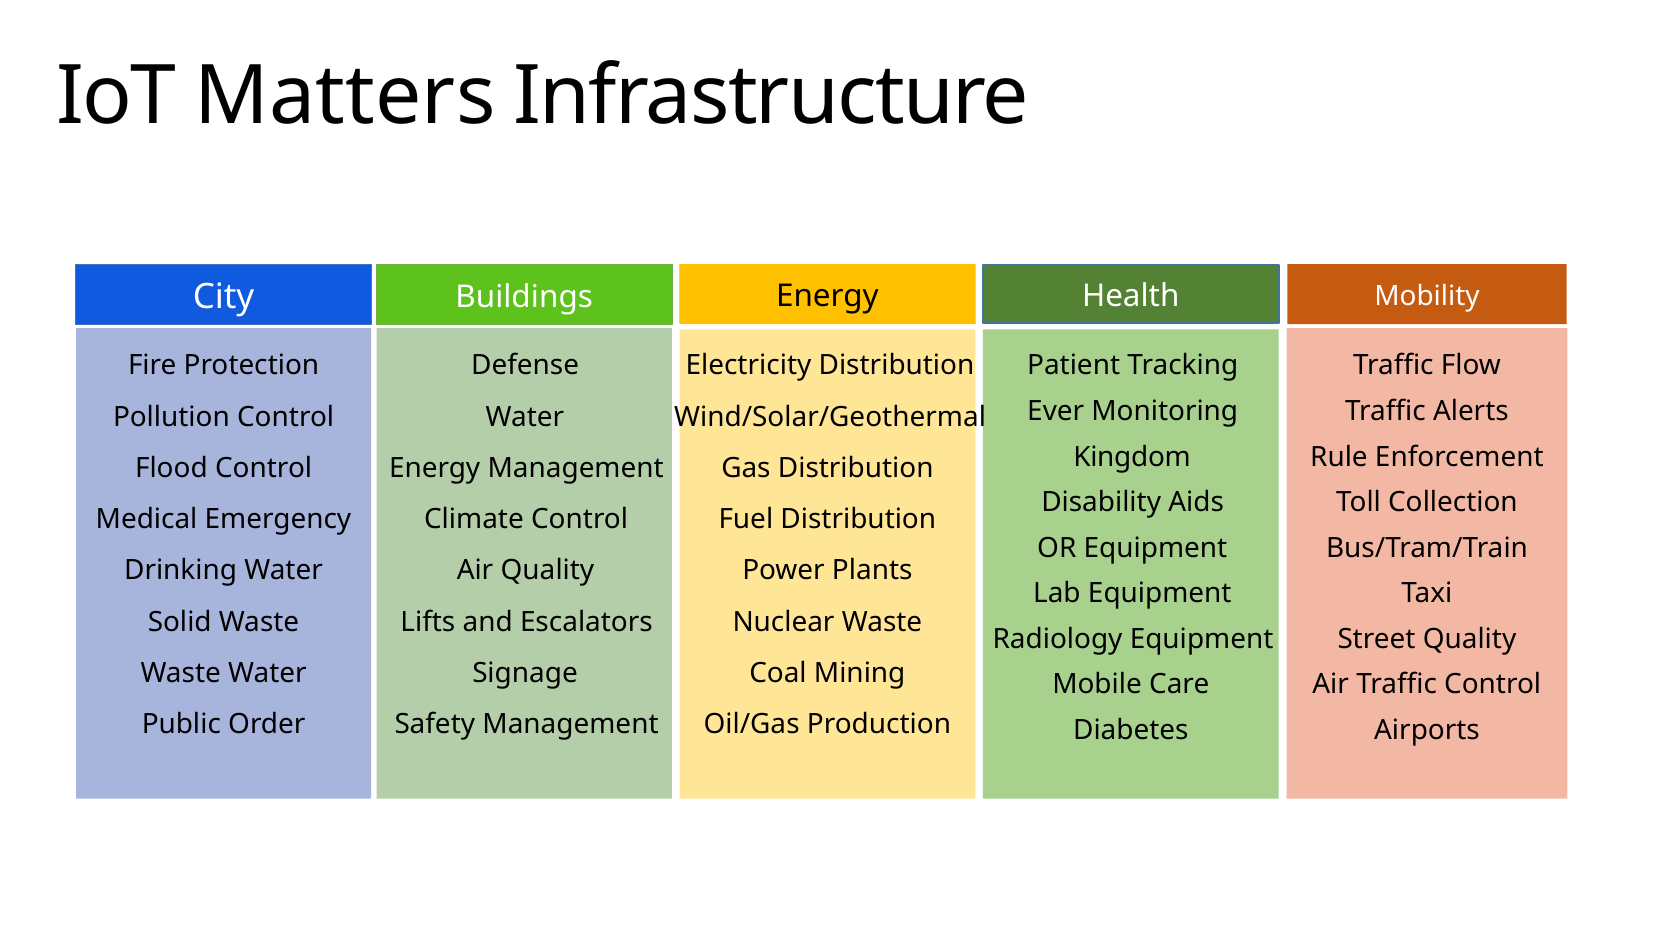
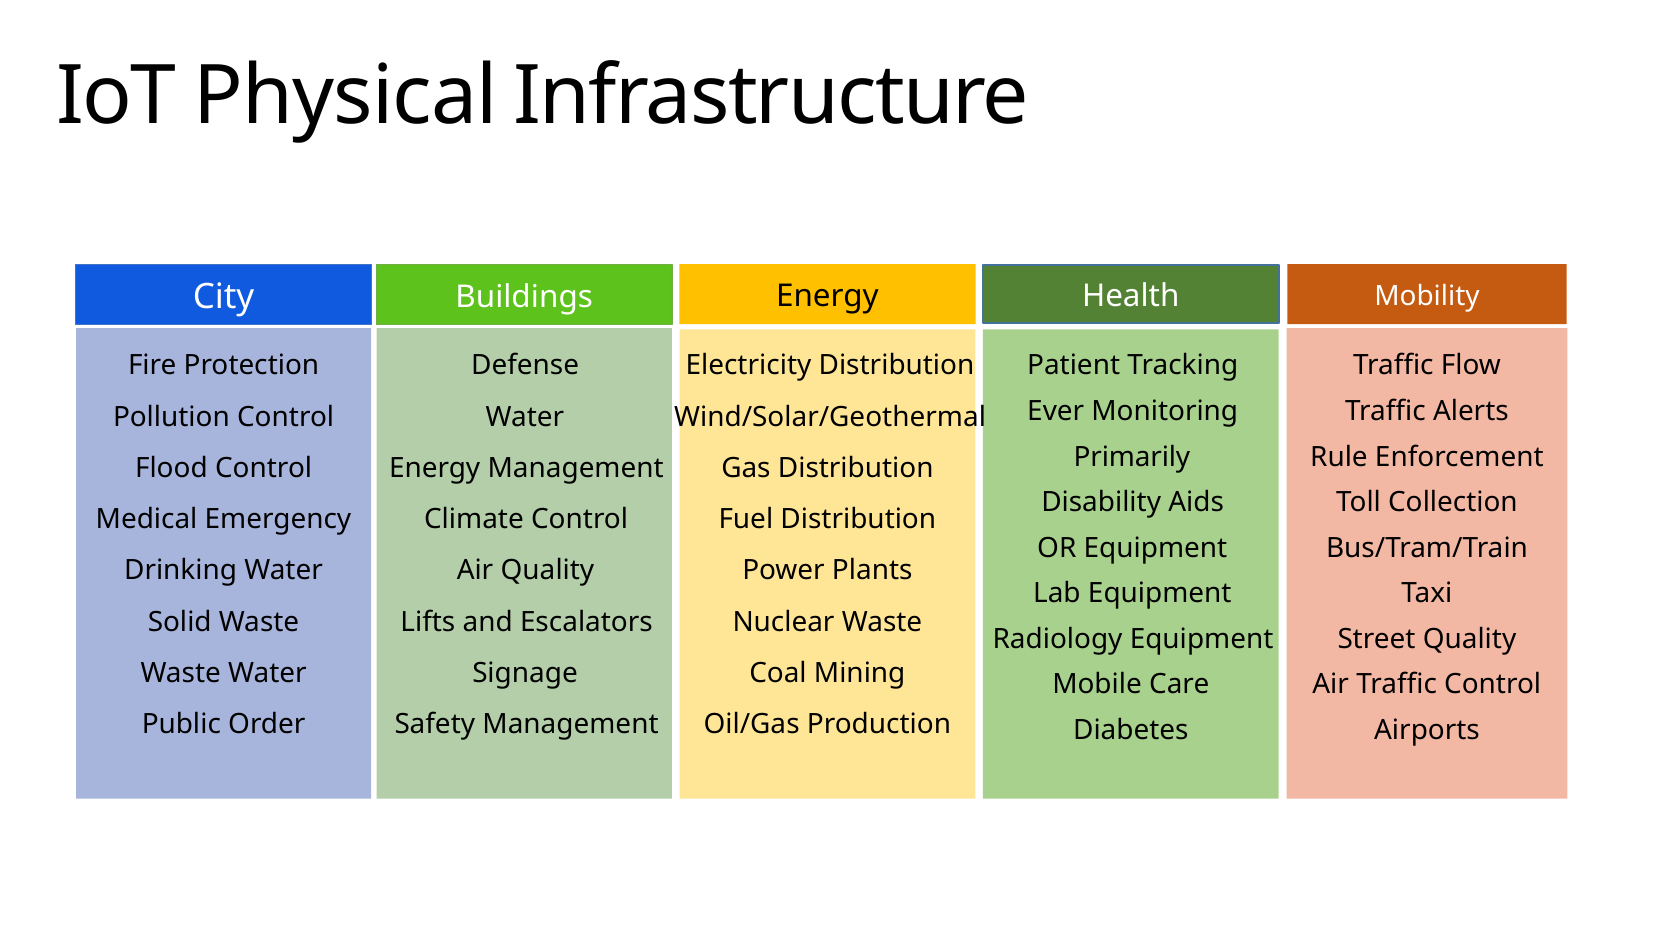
Matters: Matters -> Physical (346, 96)
Kingdom: Kingdom -> Primarily (1132, 457)
